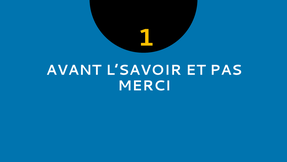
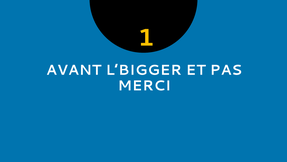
L’SAVOIR: L’SAVOIR -> L’BIGGER (144, 70)
